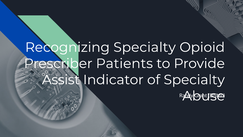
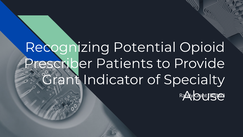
Recognizing Specialty: Specialty -> Potential (145, 47)
Assist: Assist -> Grant (61, 80)
